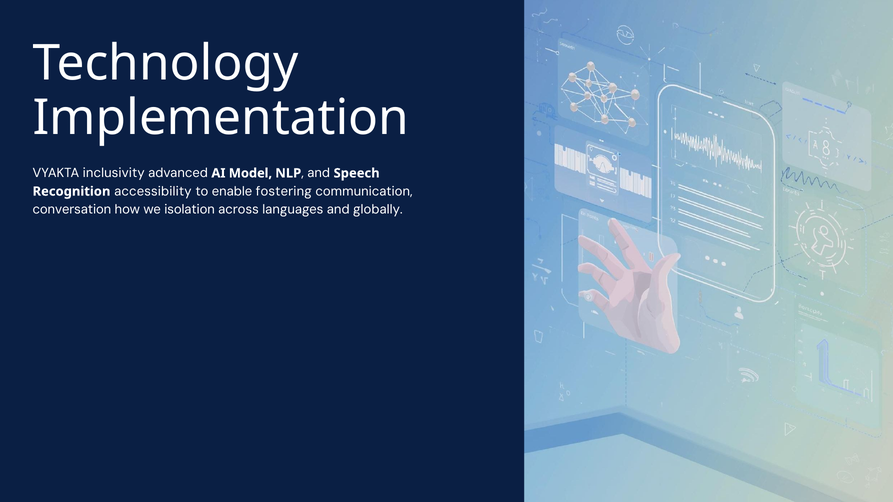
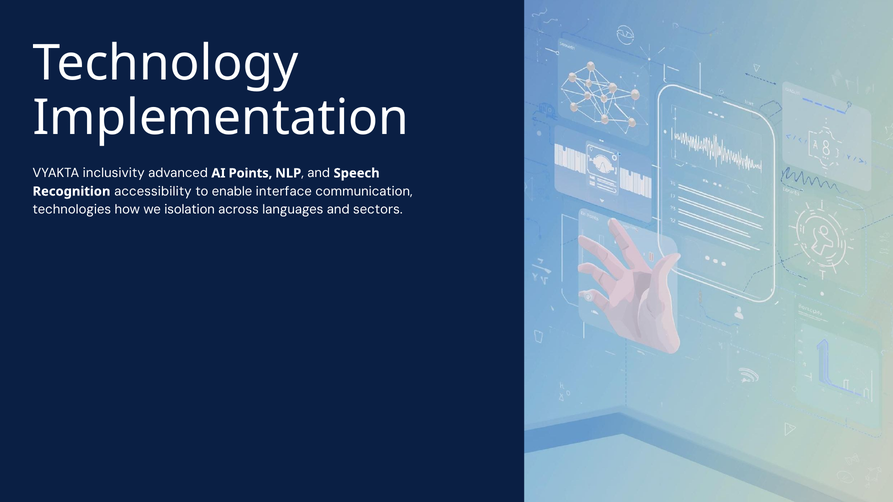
Model: Model -> Points (250, 173)
fostering: fostering -> interface (284, 192)
conversation: conversation -> technologies (72, 210)
globally: globally -> sectors (378, 210)
